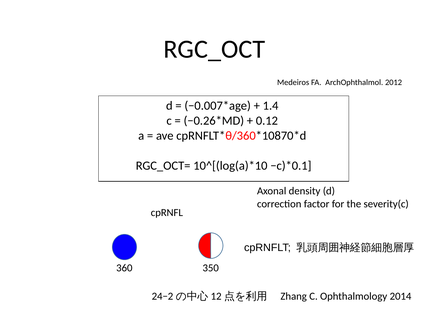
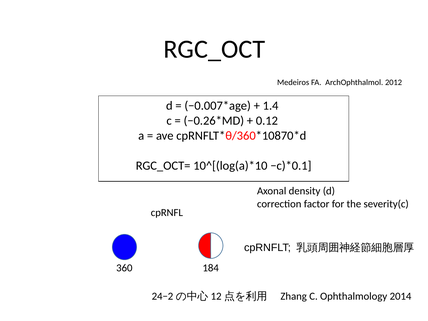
350: 350 -> 184 (211, 268)
